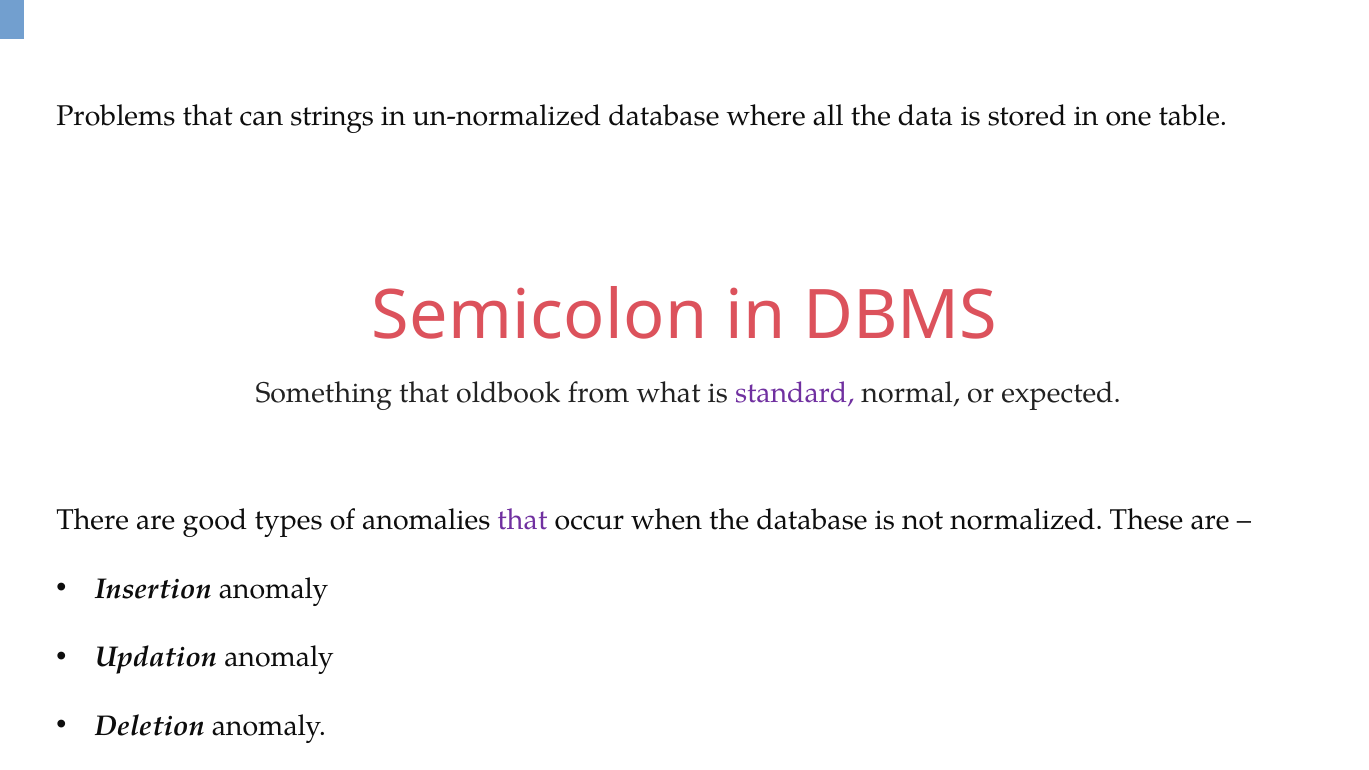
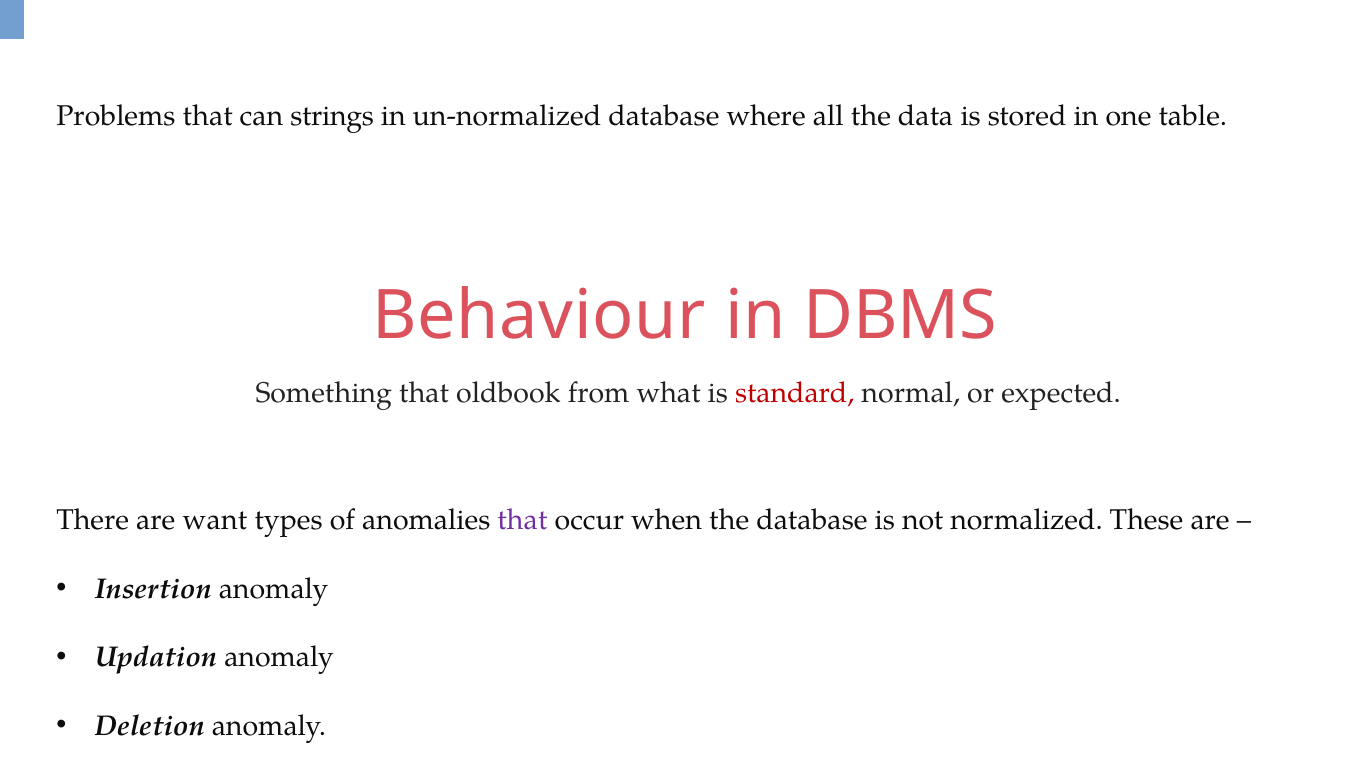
Semicolon: Semicolon -> Behaviour (539, 316)
standard colour: purple -> red (795, 393)
good: good -> want (215, 520)
